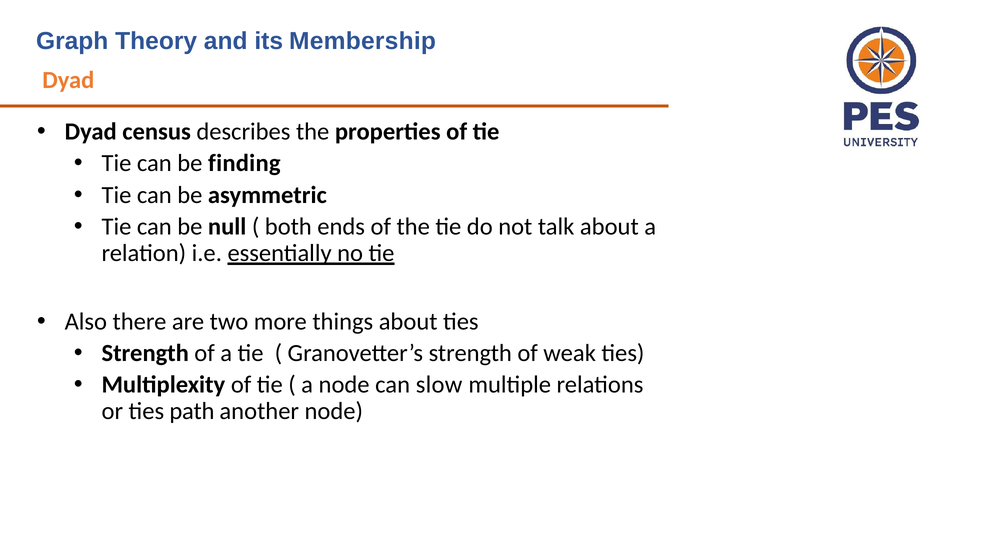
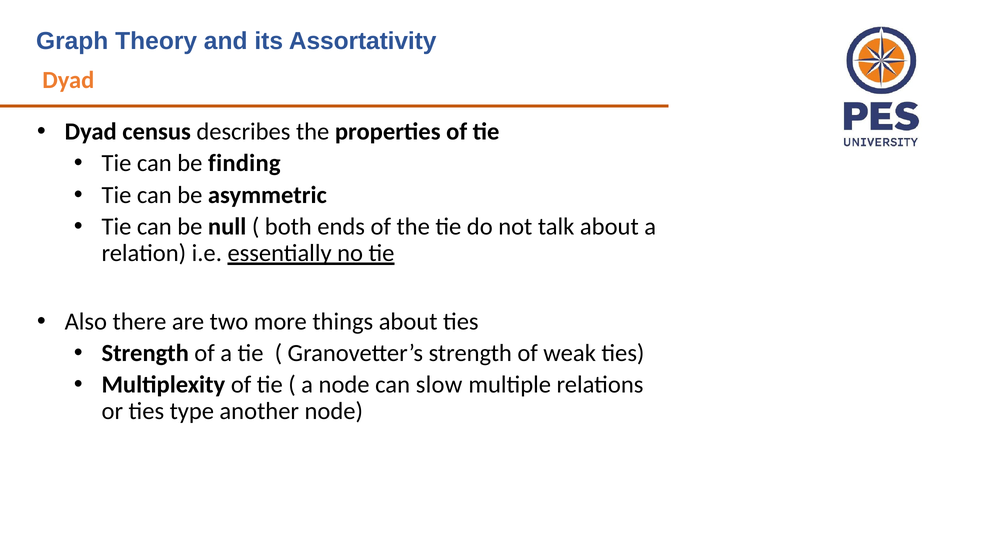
Membership: Membership -> Assortativity (363, 41)
path: path -> type (192, 411)
